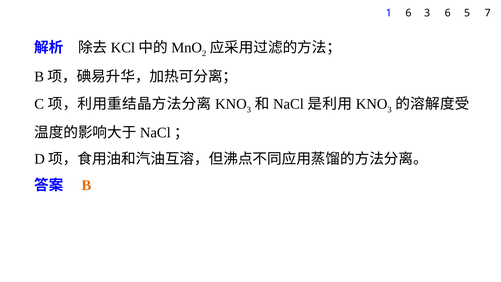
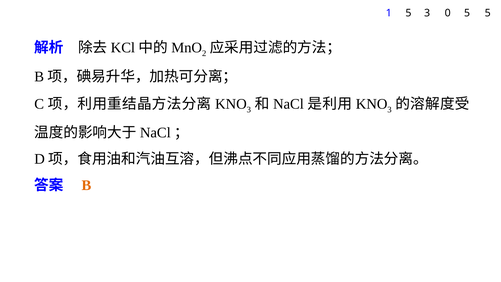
1 6: 6 -> 5 (408, 13)
3 6: 6 -> 0 (448, 13)
5 7: 7 -> 5 (488, 13)
